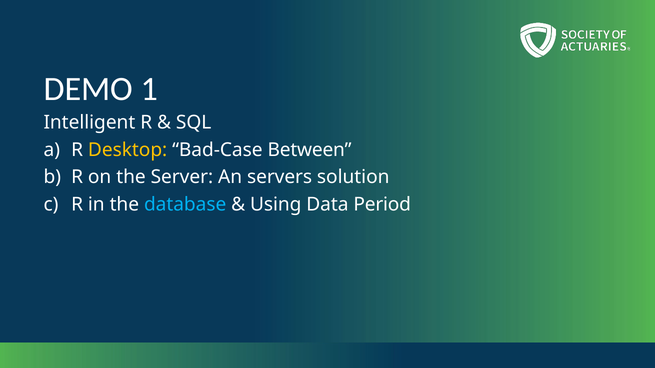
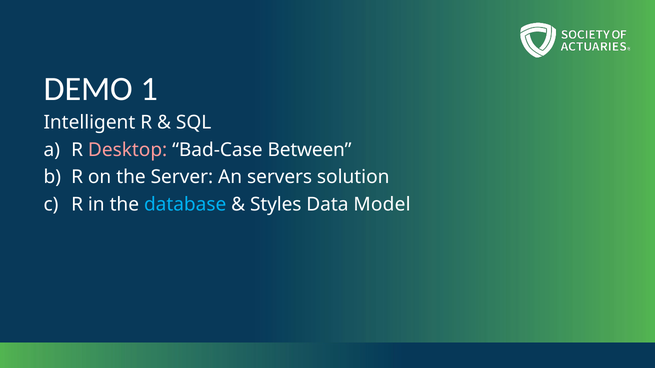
Desktop colour: yellow -> pink (128, 150)
Using: Using -> Styles (276, 205)
Period: Period -> Model (382, 205)
